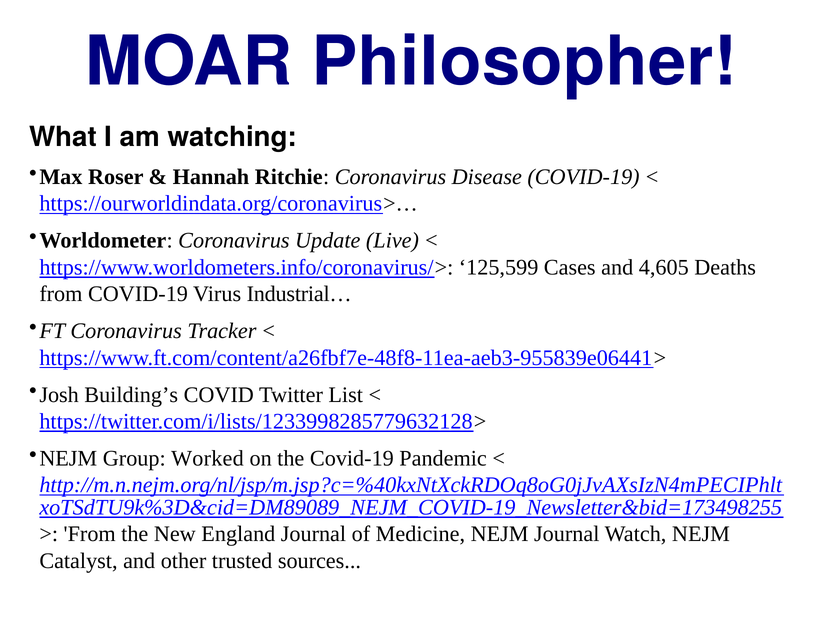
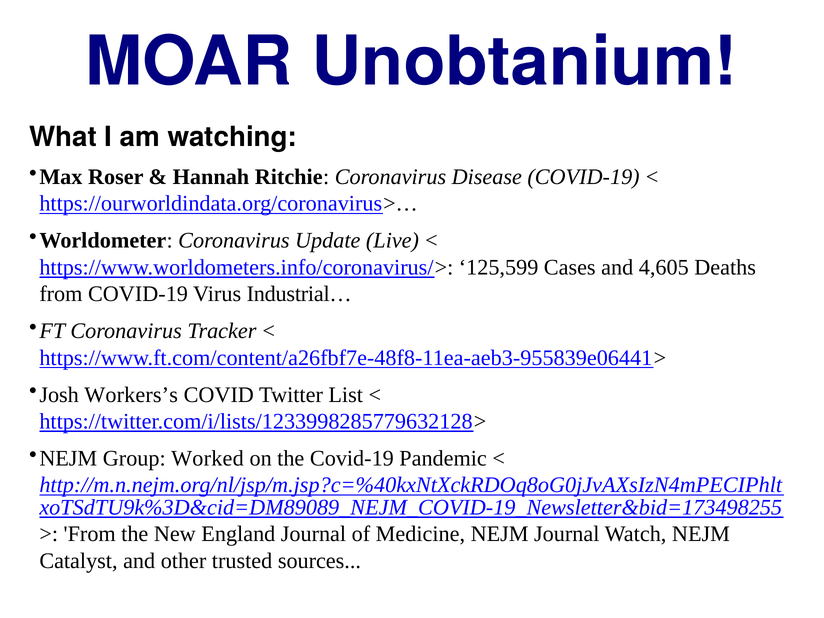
Philosopher: Philosopher -> Unobtanium (524, 62)
Building’s: Building’s -> Workers’s (131, 395)
